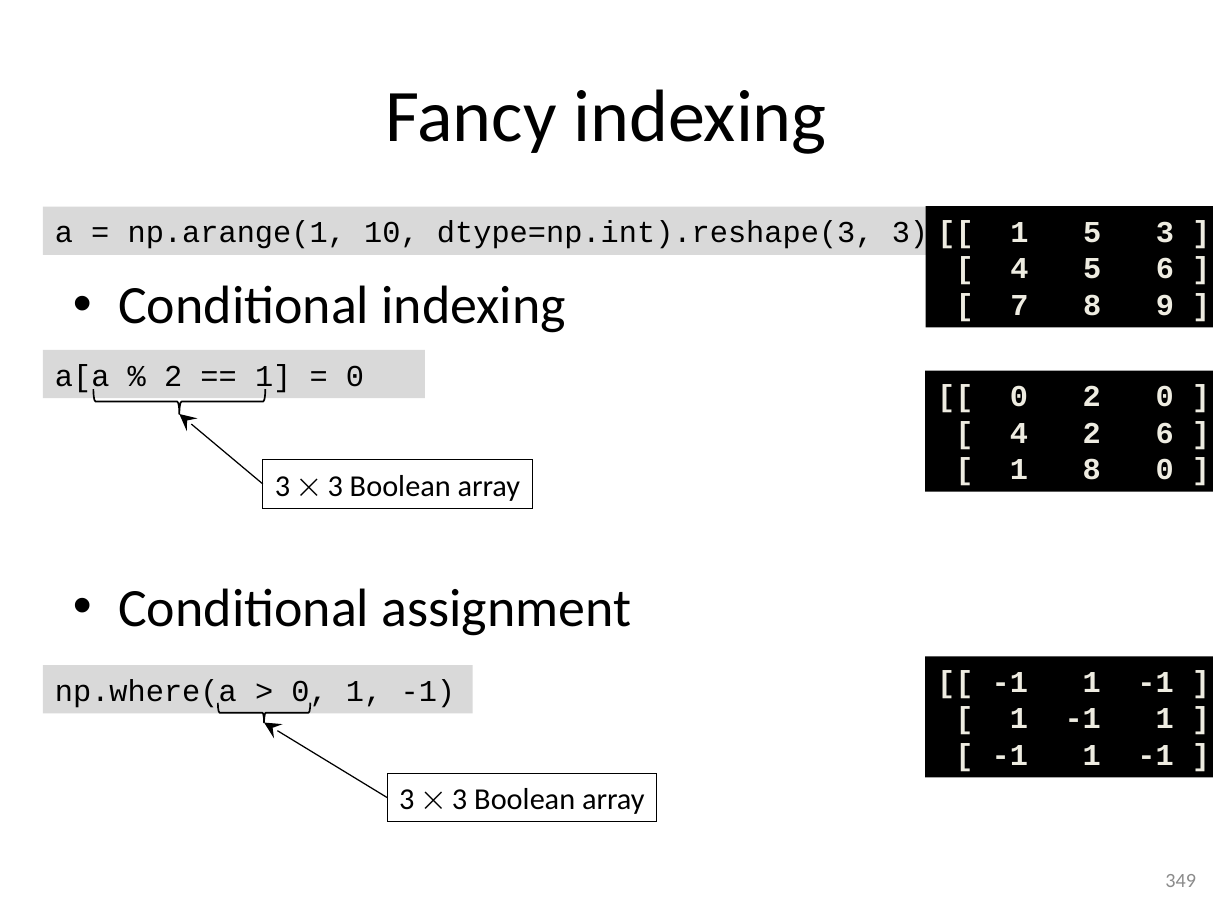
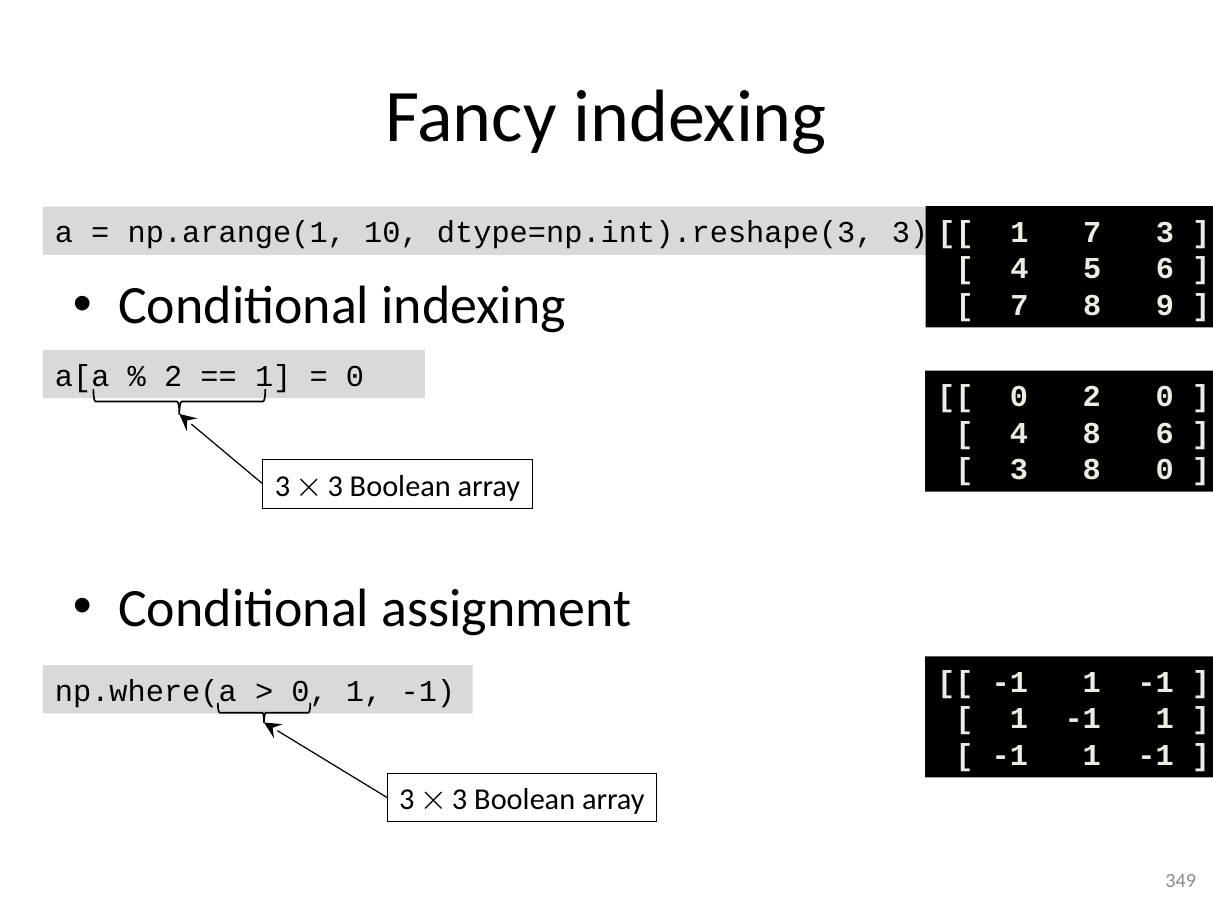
1 5: 5 -> 7 (1092, 232)
4 2: 2 -> 8 (1092, 433)
1: 1 -> 3 (1019, 470)
